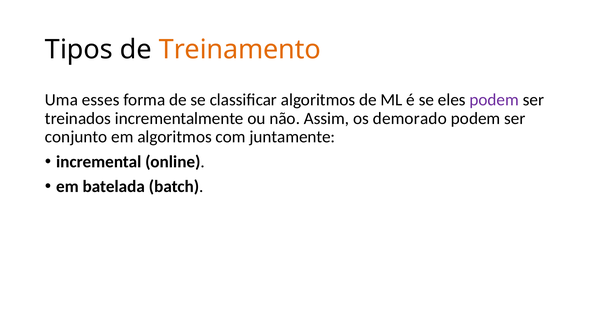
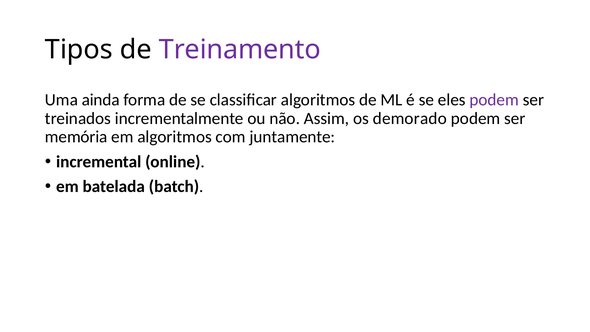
Treinamento colour: orange -> purple (240, 50)
esses: esses -> ainda (101, 100)
conjunto: conjunto -> memória (76, 137)
